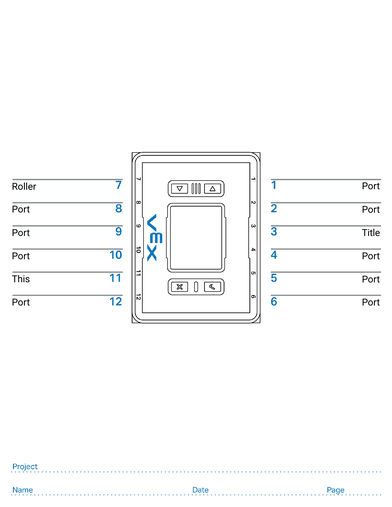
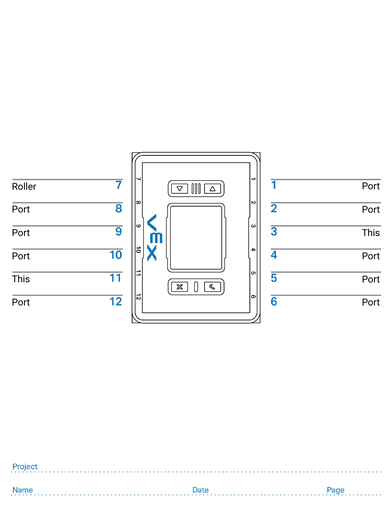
Title: Title -> This (371, 233)
